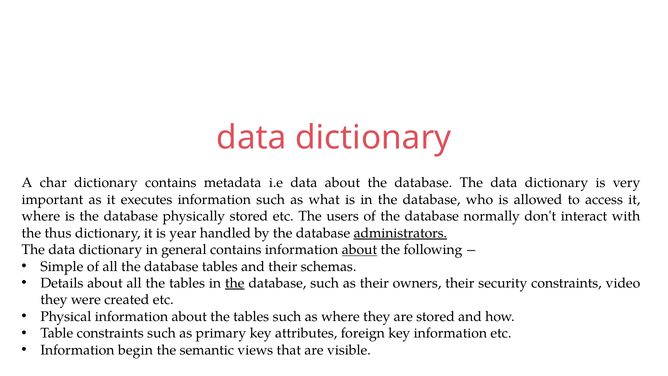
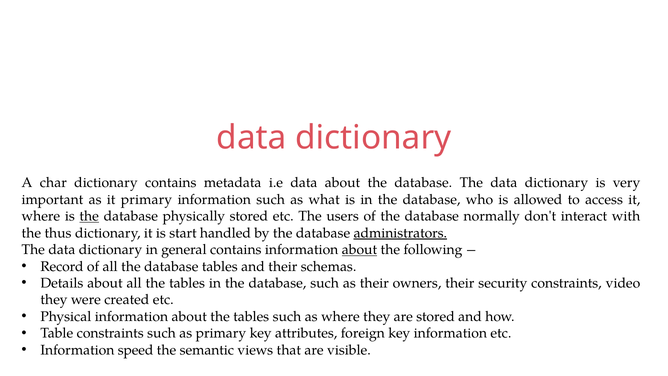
it executes: executes -> primary (146, 199)
the underline: none -> present (89, 216)
year: year -> start (183, 233)
Simple: Simple -> Record (62, 266)
the underline: present -> none (235, 283)
begin: begin -> speed (136, 350)
